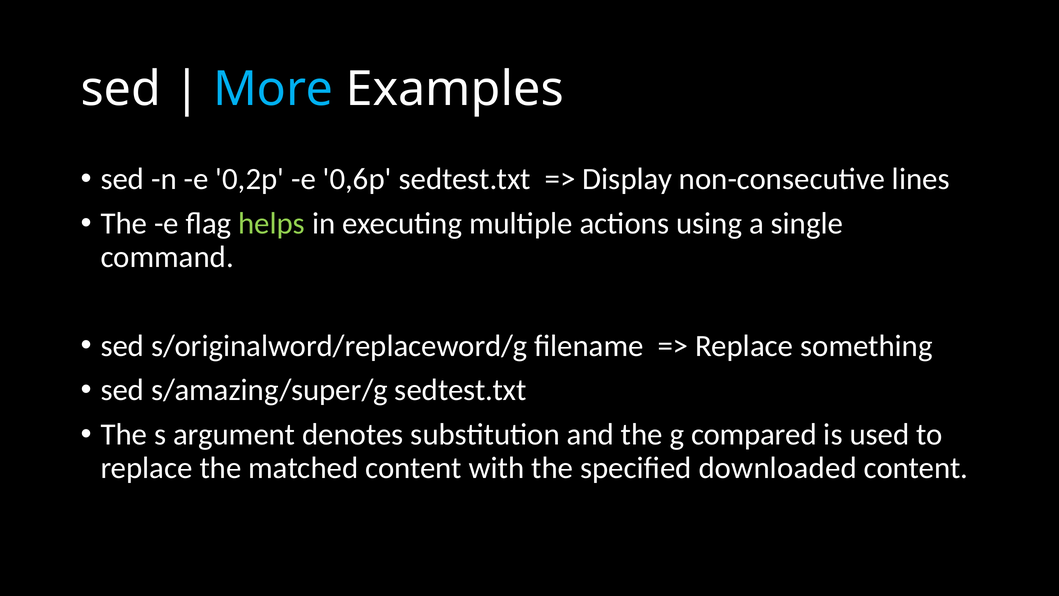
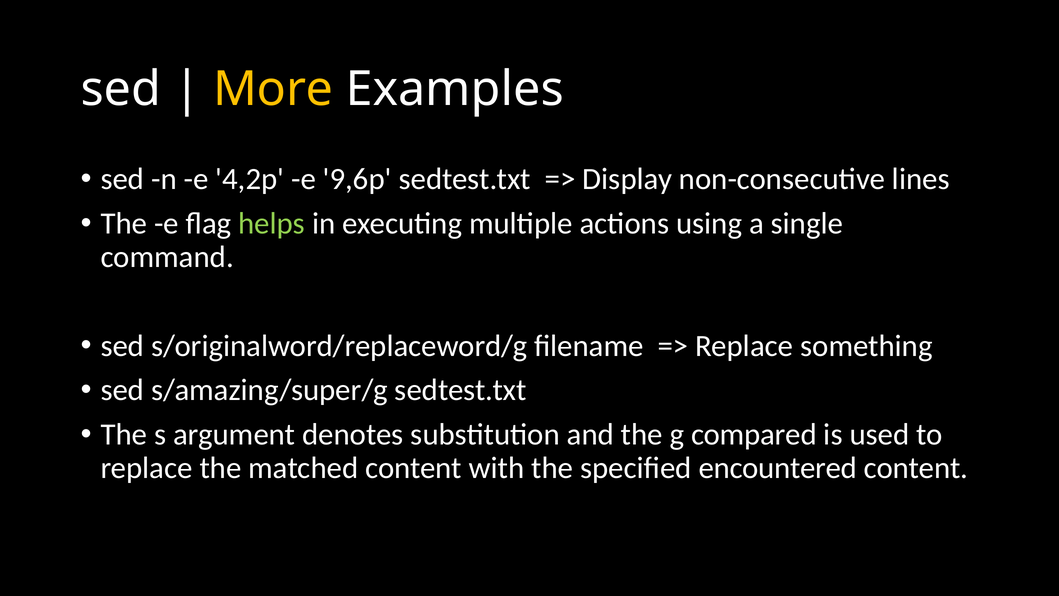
More colour: light blue -> yellow (273, 89)
0,2p: 0,2p -> 4,2p (250, 179)
0,6p: 0,6p -> 9,6p (357, 179)
downloaded: downloaded -> encountered (778, 468)
